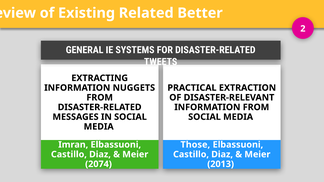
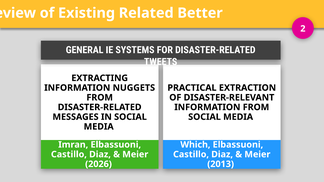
Those: Those -> Which (195, 145)
2074: 2074 -> 2026 (98, 164)
